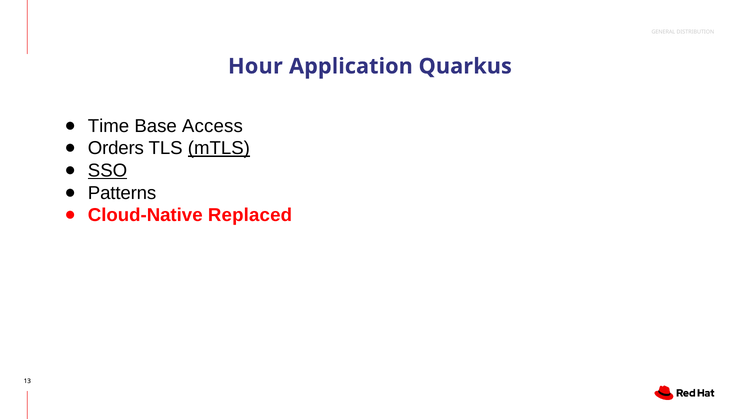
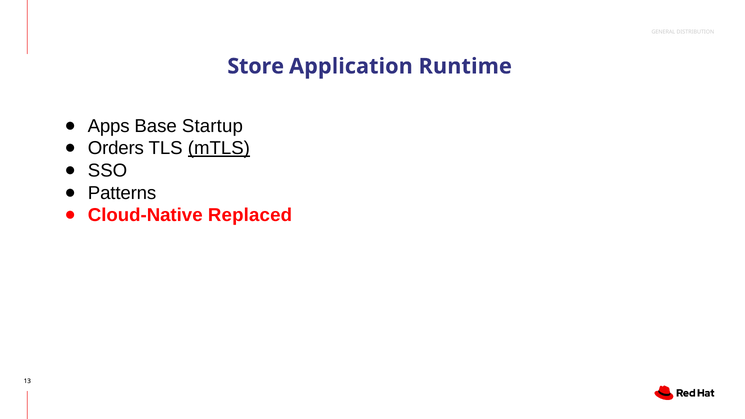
Hour: Hour -> Store (256, 66)
Quarkus: Quarkus -> Runtime (465, 66)
Time: Time -> Apps (109, 126)
Access: Access -> Startup (212, 126)
SSO underline: present -> none (107, 171)
